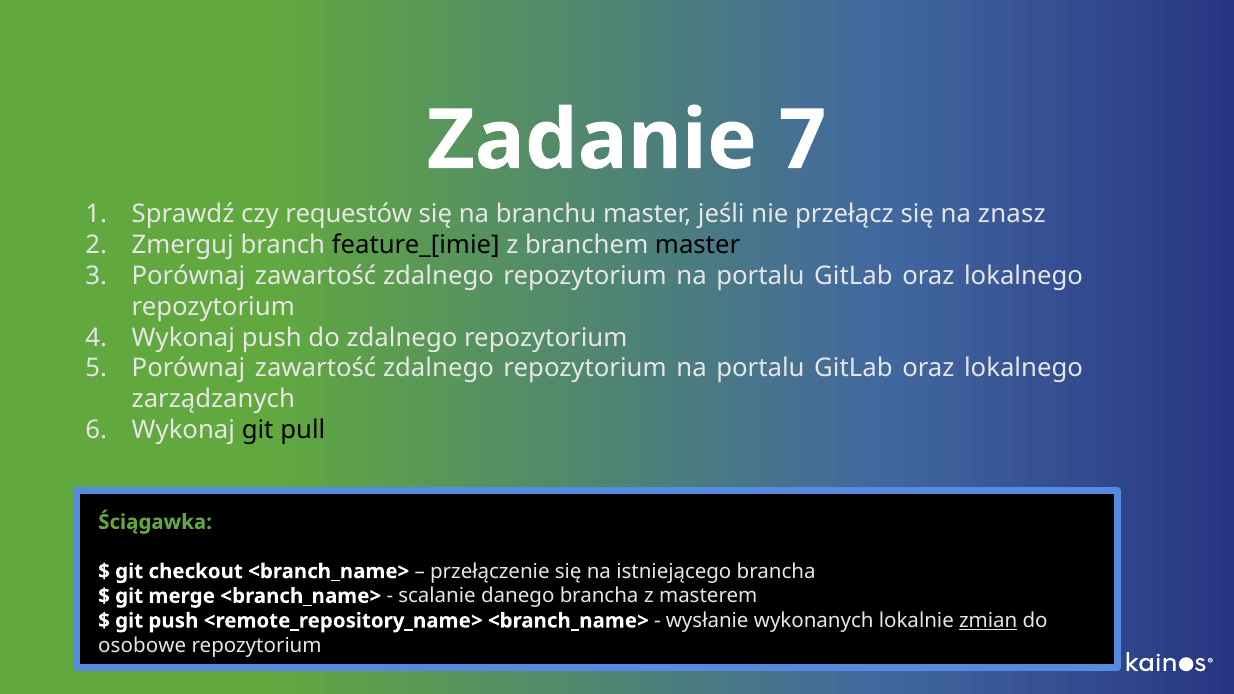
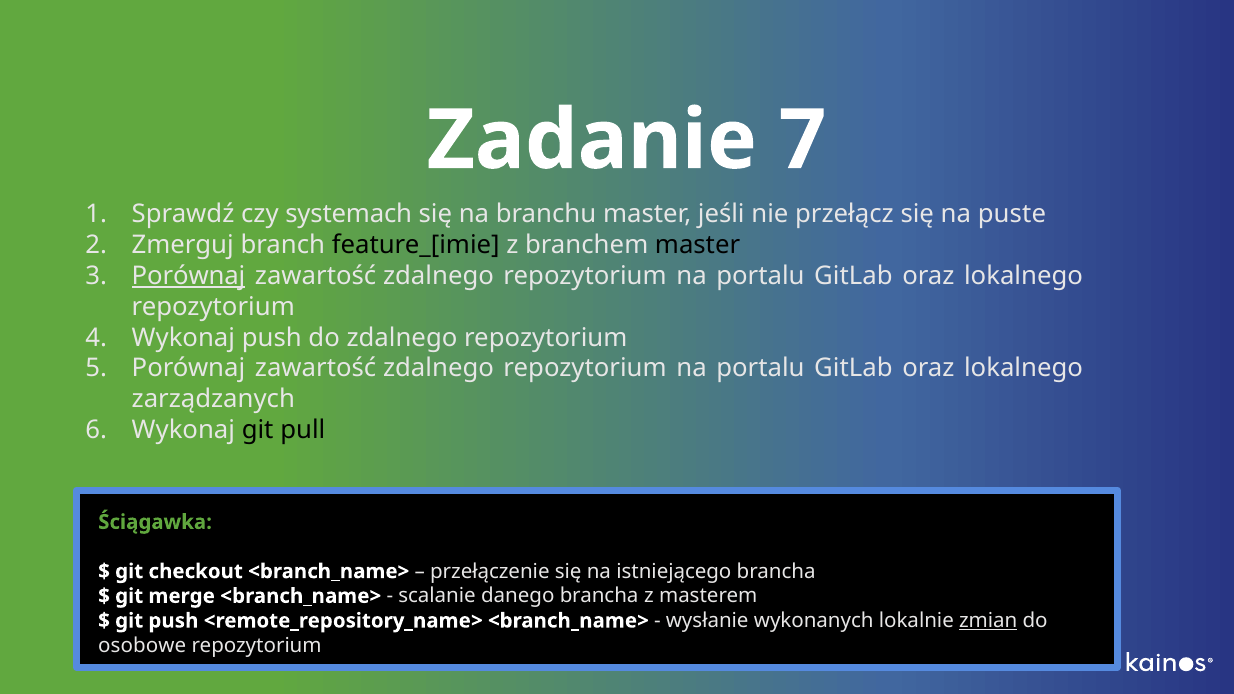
requestów: requestów -> systemach (349, 214)
znasz: znasz -> puste (1012, 214)
Porównaj underline: none -> present (189, 276)
